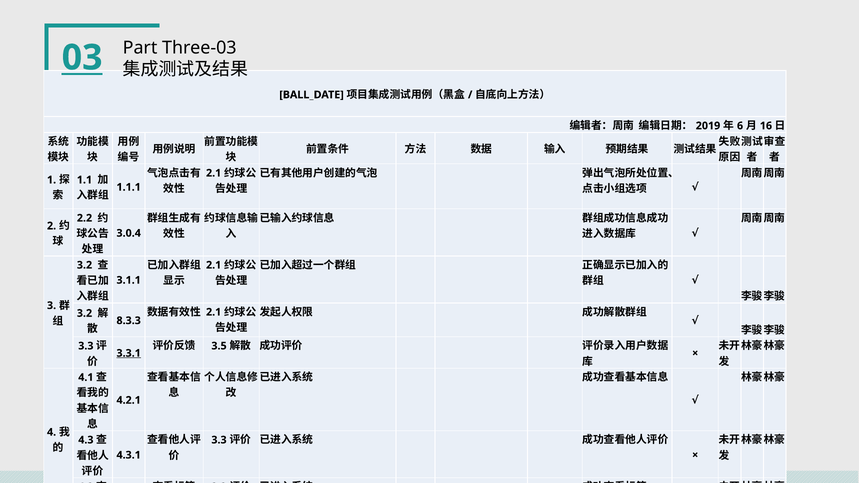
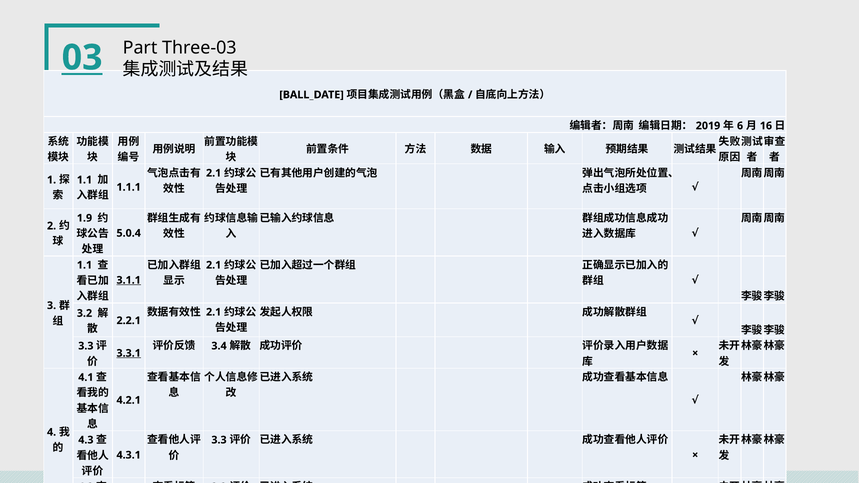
2.2: 2.2 -> 1.9 (84, 218)
3.0.4: 3.0.4 -> 5.0.4 (129, 233)
3.2: 3.2 -> 1.1 (84, 265)
3.1.1 underline: none -> present (129, 280)
8.3.3: 8.3.3 -> 2.2.1 (129, 321)
3.5: 3.5 -> 3.4 (219, 346)
